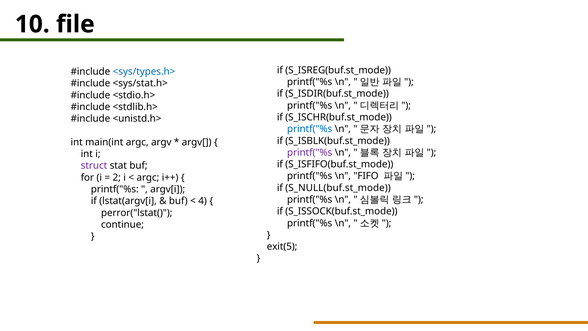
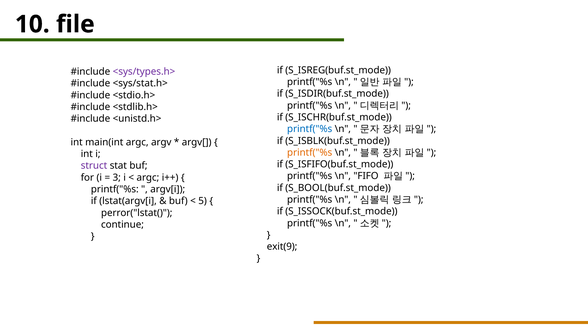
<sys/types.h> colour: blue -> purple (144, 72)
printf("%s colour: purple -> orange (310, 152)
2: 2 -> 3 (117, 177)
S_NULL(buf.st_mode: S_NULL(buf.st_mode -> S_BOOL(buf.st_mode (338, 188)
4: 4 -> 5 (203, 201)
exit(5: exit(5 -> exit(9 (282, 246)
